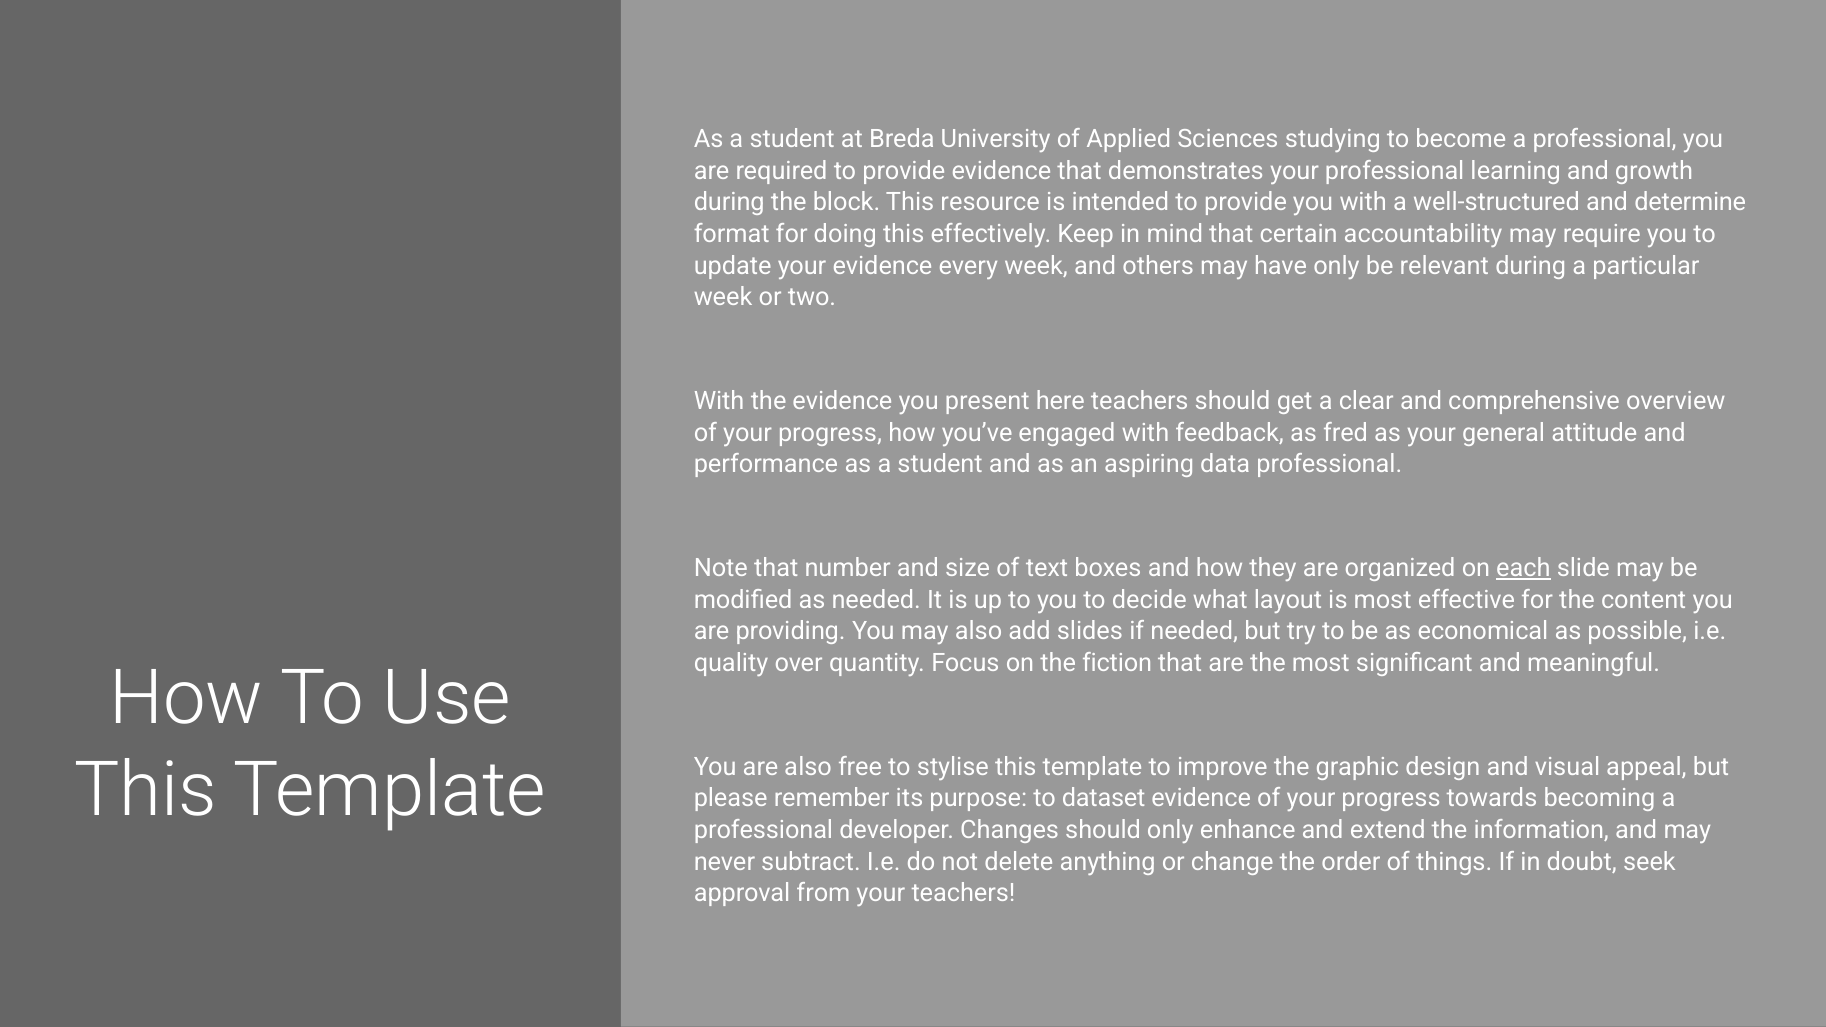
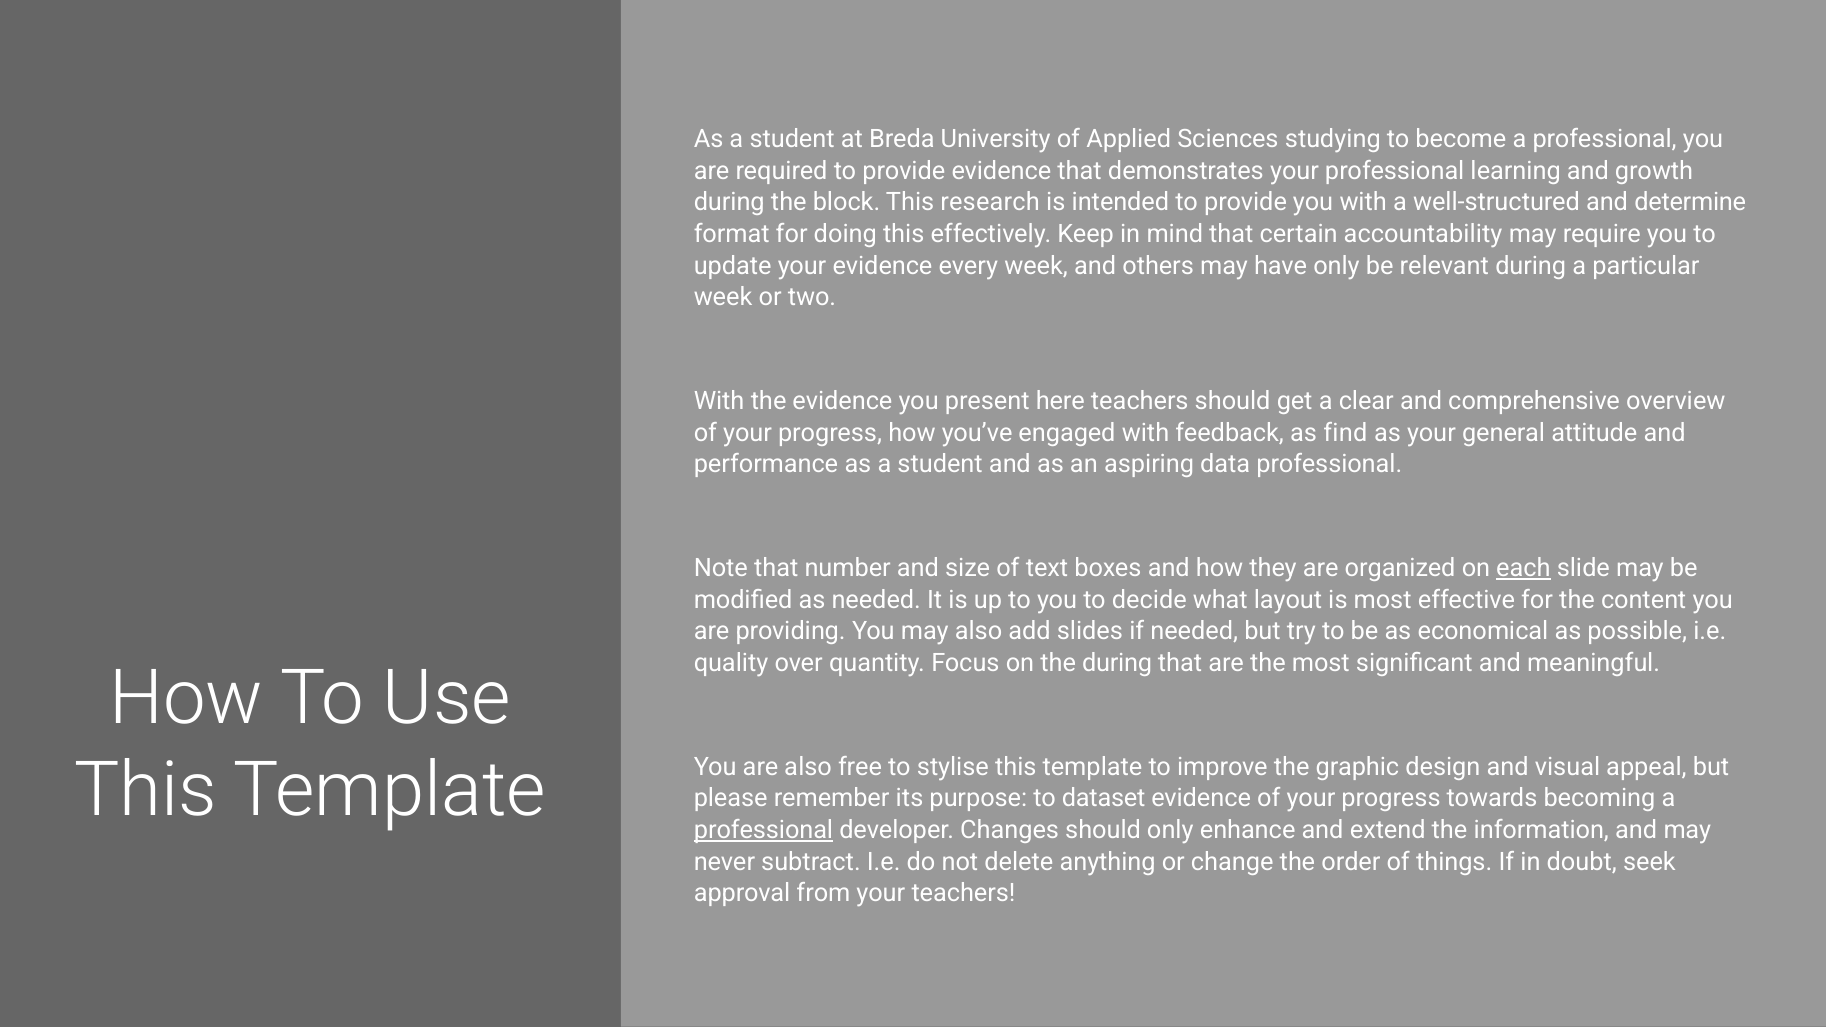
resource: resource -> research (990, 202)
fred: fred -> find (1345, 433)
the fiction: fiction -> during (1117, 663)
professional underline: none -> present (764, 830)
